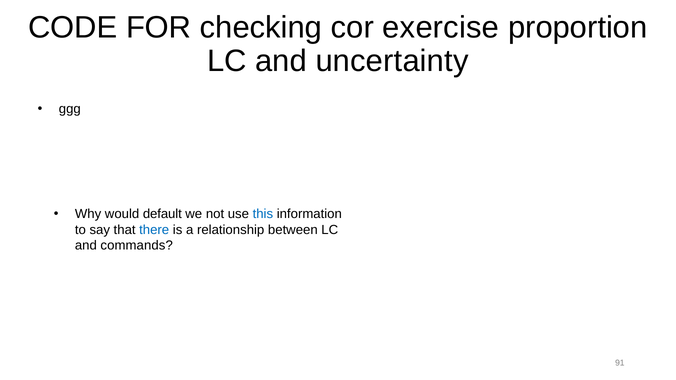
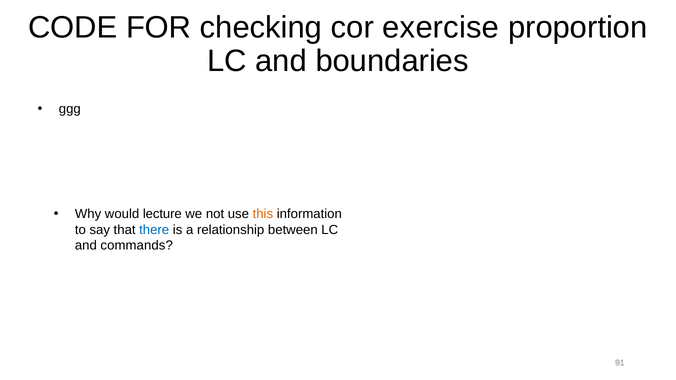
uncertainty: uncertainty -> boundaries (392, 61)
default: default -> lecture (162, 214)
this colour: blue -> orange (263, 214)
